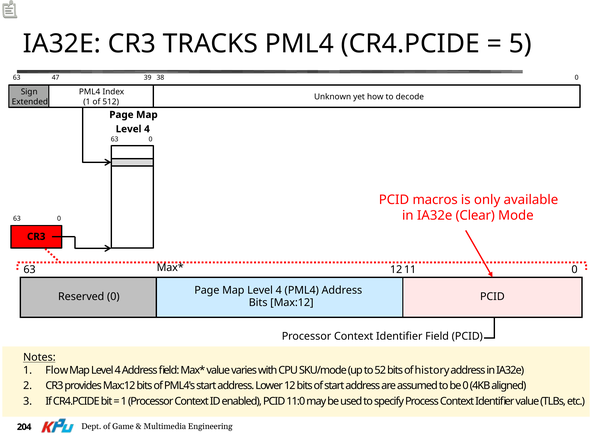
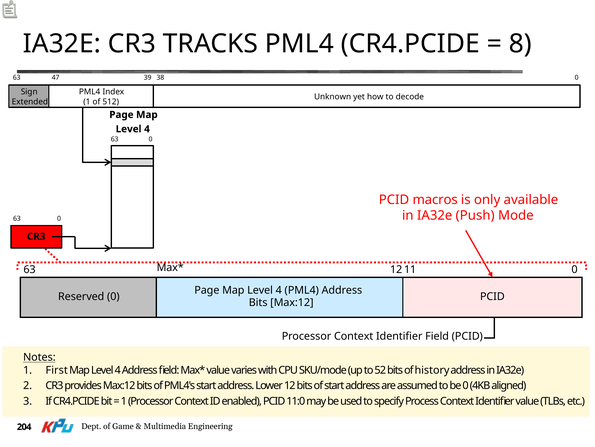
5: 5 -> 8 (520, 44)
Clear: Clear -> Push (475, 215)
Flow: Flow -> First (57, 370)
